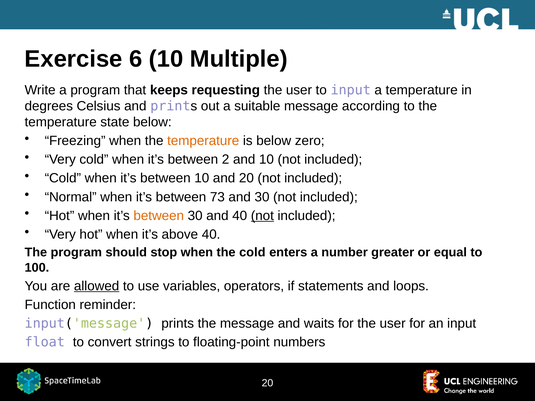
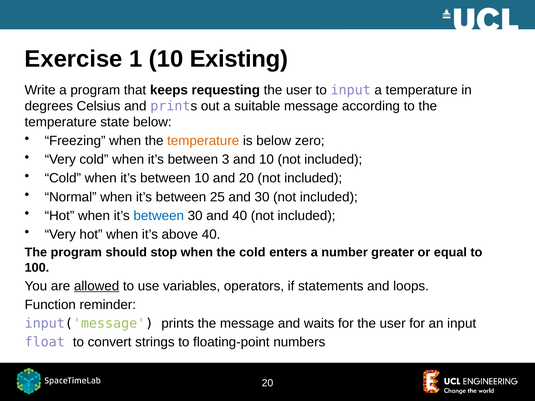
6: 6 -> 1 (136, 59)
Multiple: Multiple -> Existing (239, 59)
2: 2 -> 3 (226, 160)
73: 73 -> 25 (217, 197)
between colour: orange -> blue (159, 216)
not underline: present -> none (262, 216)
